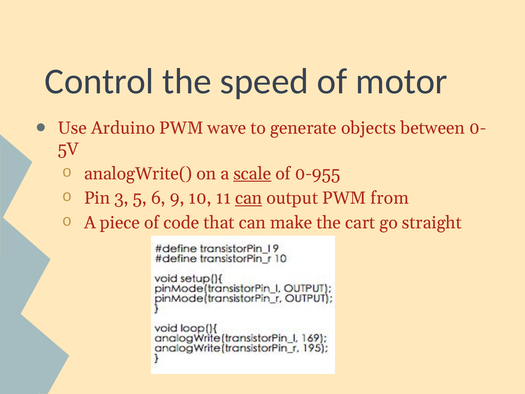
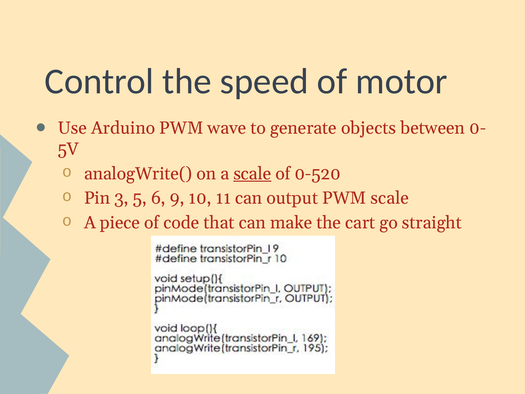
0-955: 0-955 -> 0-520 (318, 174)
can underline: present -> none (249, 198)
PWM from: from -> scale (390, 198)
